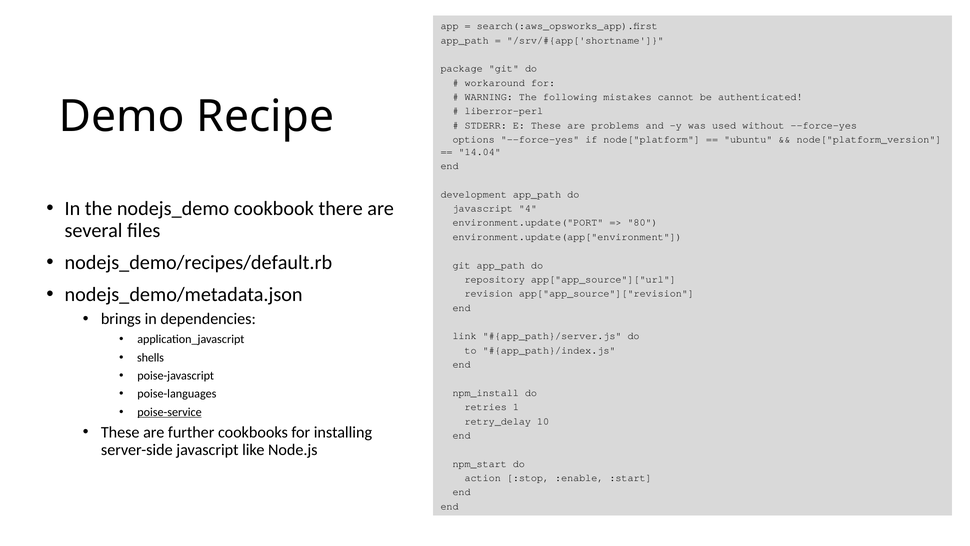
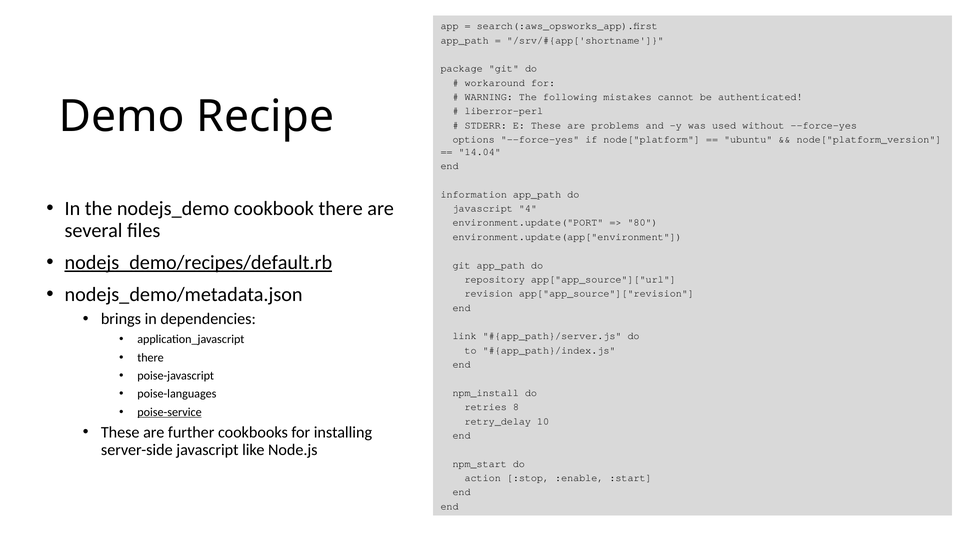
development: development -> information (474, 194)
nodejs_demo/recipes/default.rb underline: none -> present (198, 262)
shells: shells -> there (150, 357)
1: 1 -> 8 (516, 407)
